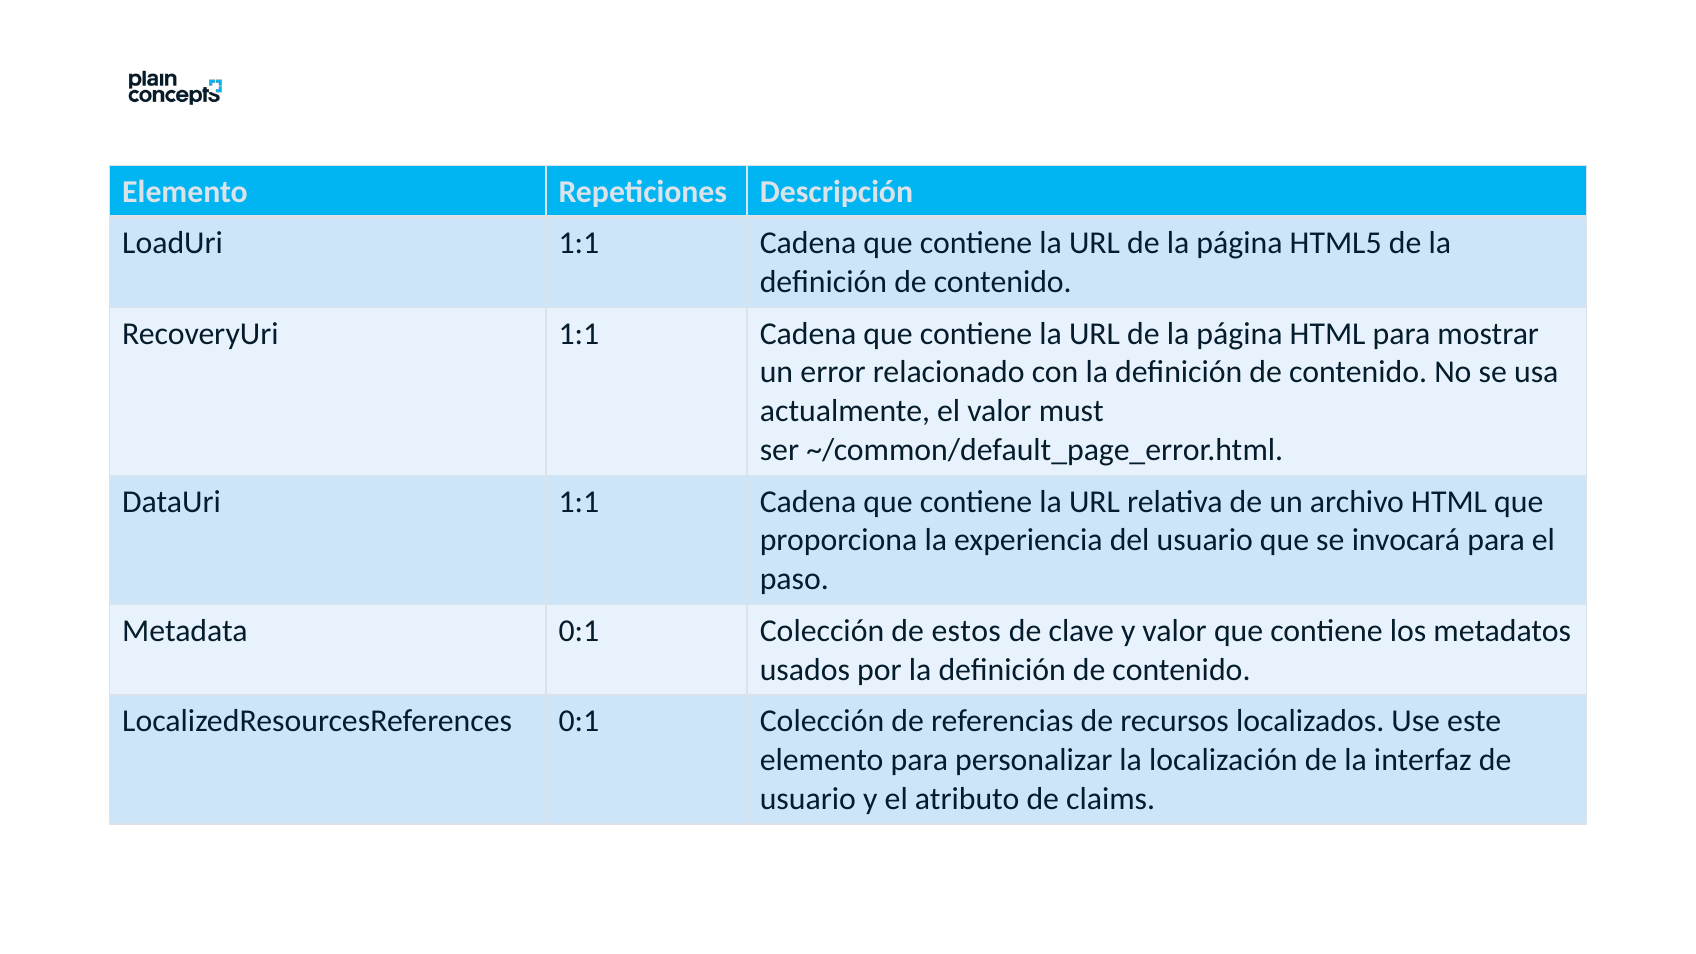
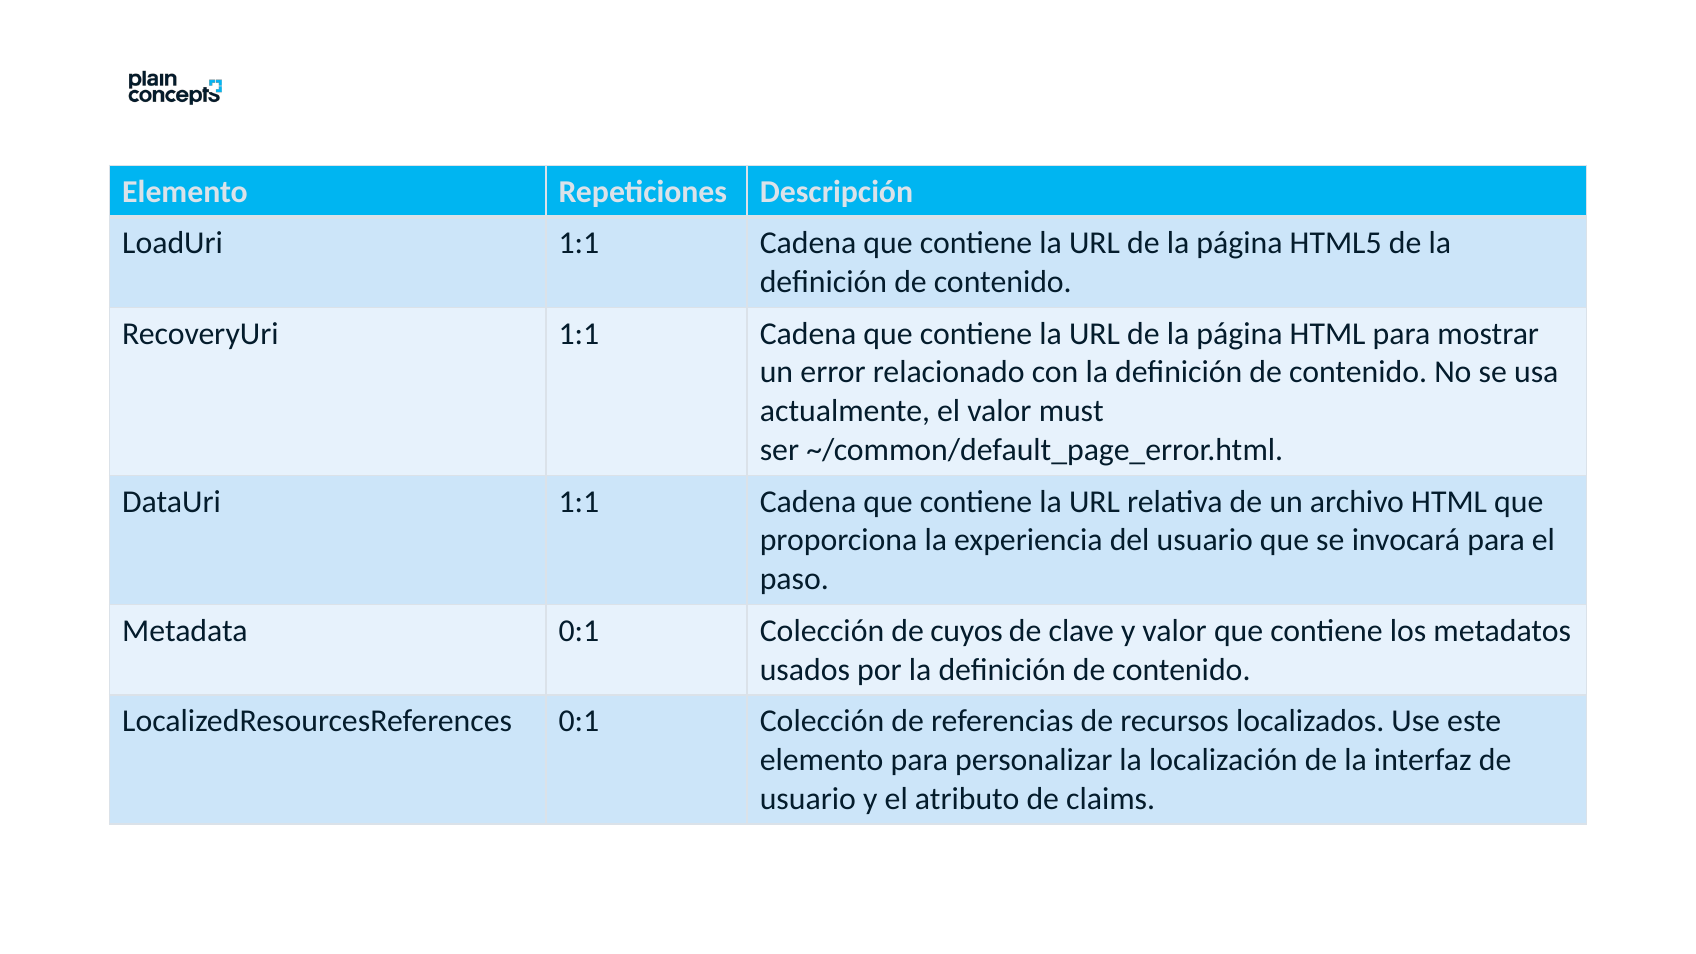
estos: estos -> cuyos (967, 631)
